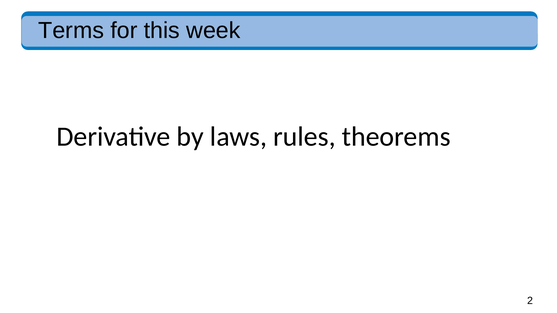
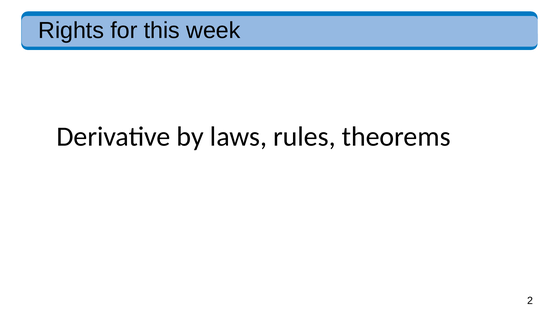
Terms: Terms -> Rights (71, 31)
